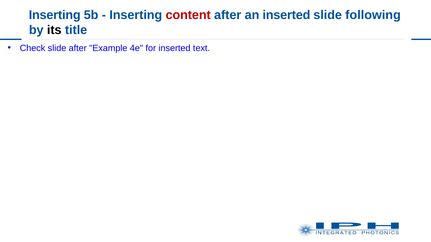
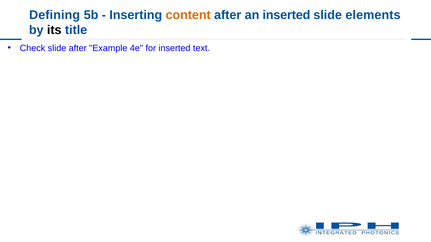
Inserting: Inserting -> Defining (55, 15)
content colour: red -> orange (188, 15)
following: following -> elements (373, 15)
